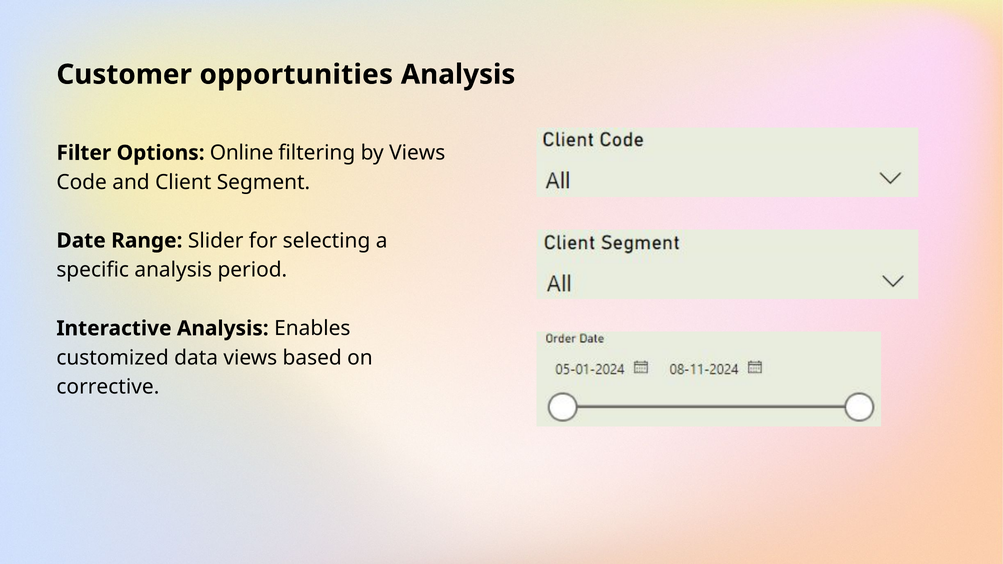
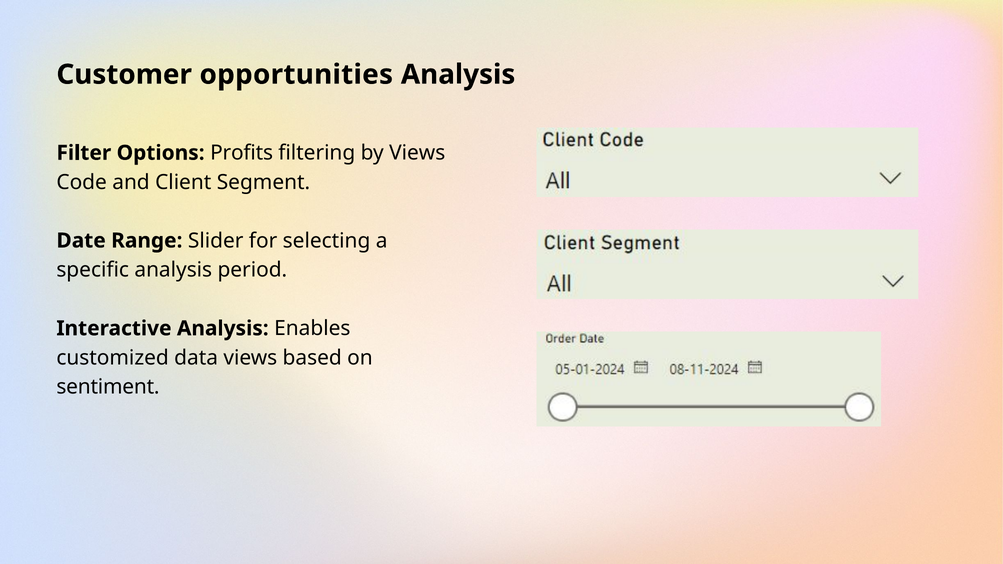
Online: Online -> Profits (242, 153)
corrective: corrective -> sentiment (108, 387)
